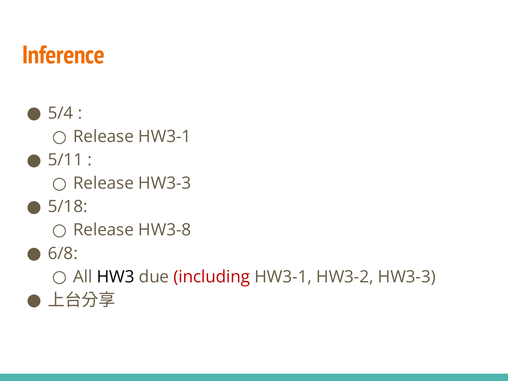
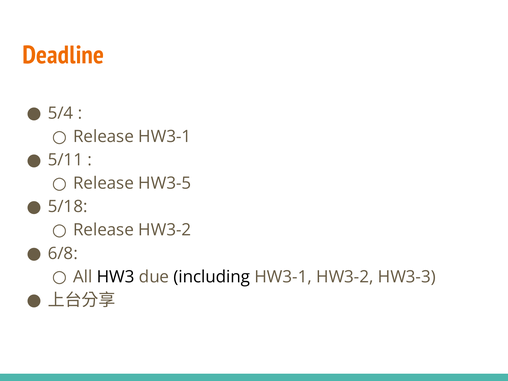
Inference: Inference -> Deadline (63, 55)
Release HW3-3: HW3-3 -> HW3-5 (165, 183)
Release HW3-8: HW3-8 -> HW3-2 (165, 230)
including colour: red -> black (212, 277)
